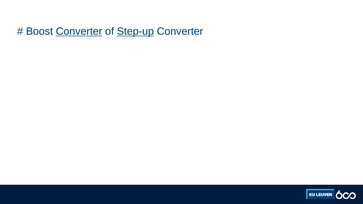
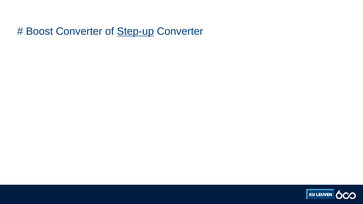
Converter underline: present -> none (79, 32)
